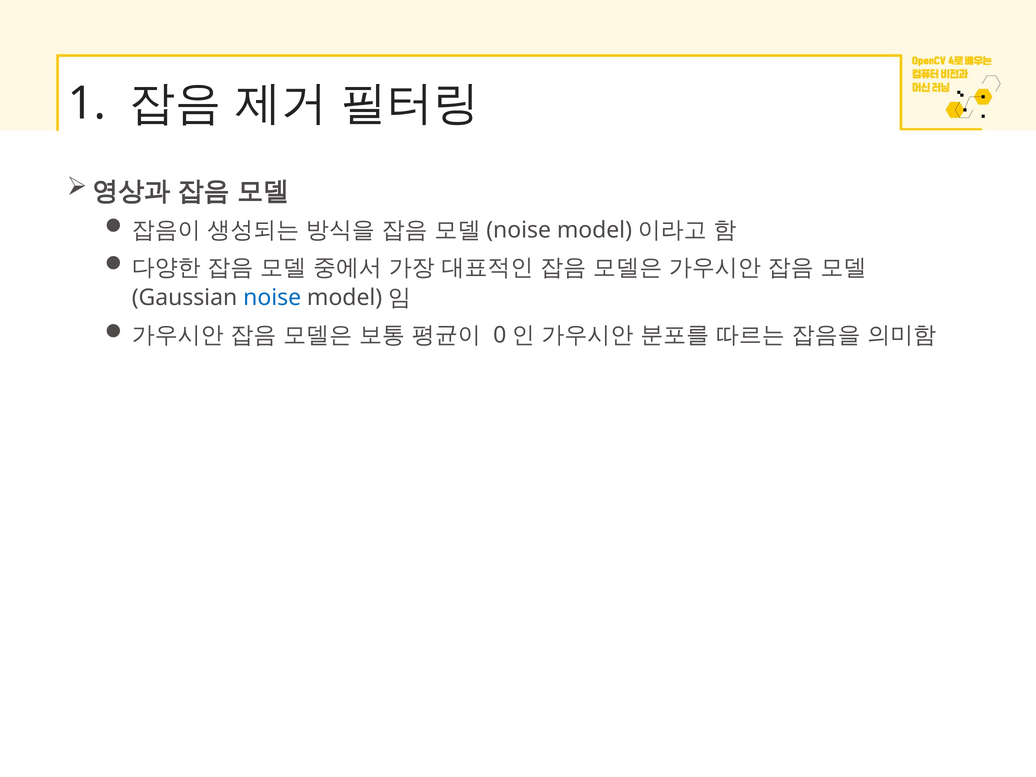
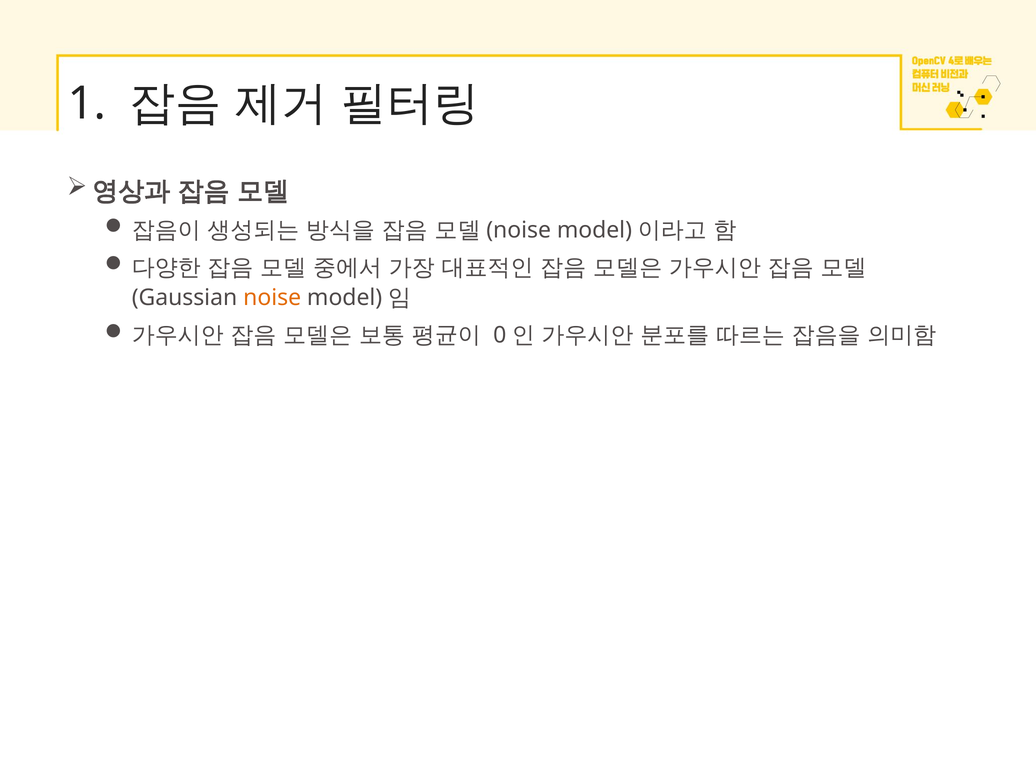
noise colour: blue -> orange (272, 298)
